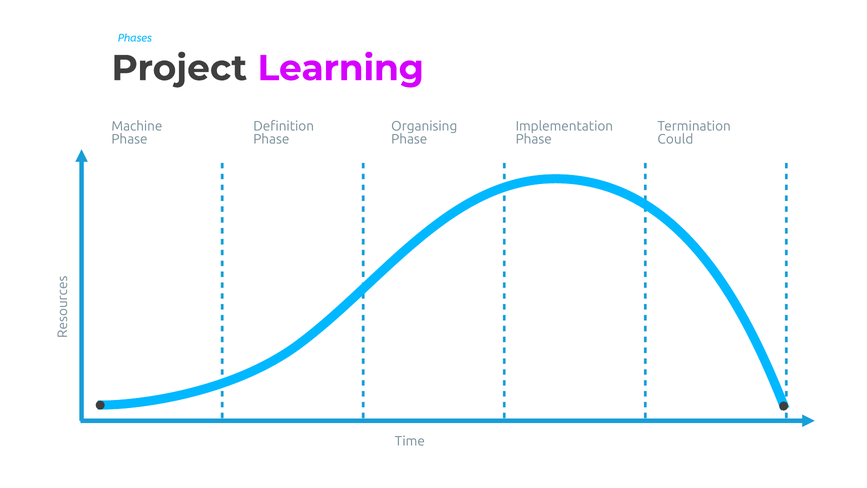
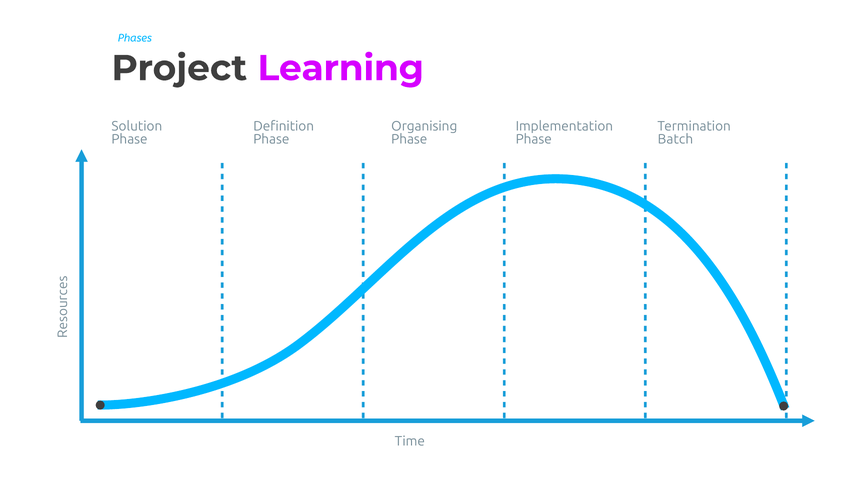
Machine: Machine -> Solution (137, 126)
Could: Could -> Batch (675, 139)
